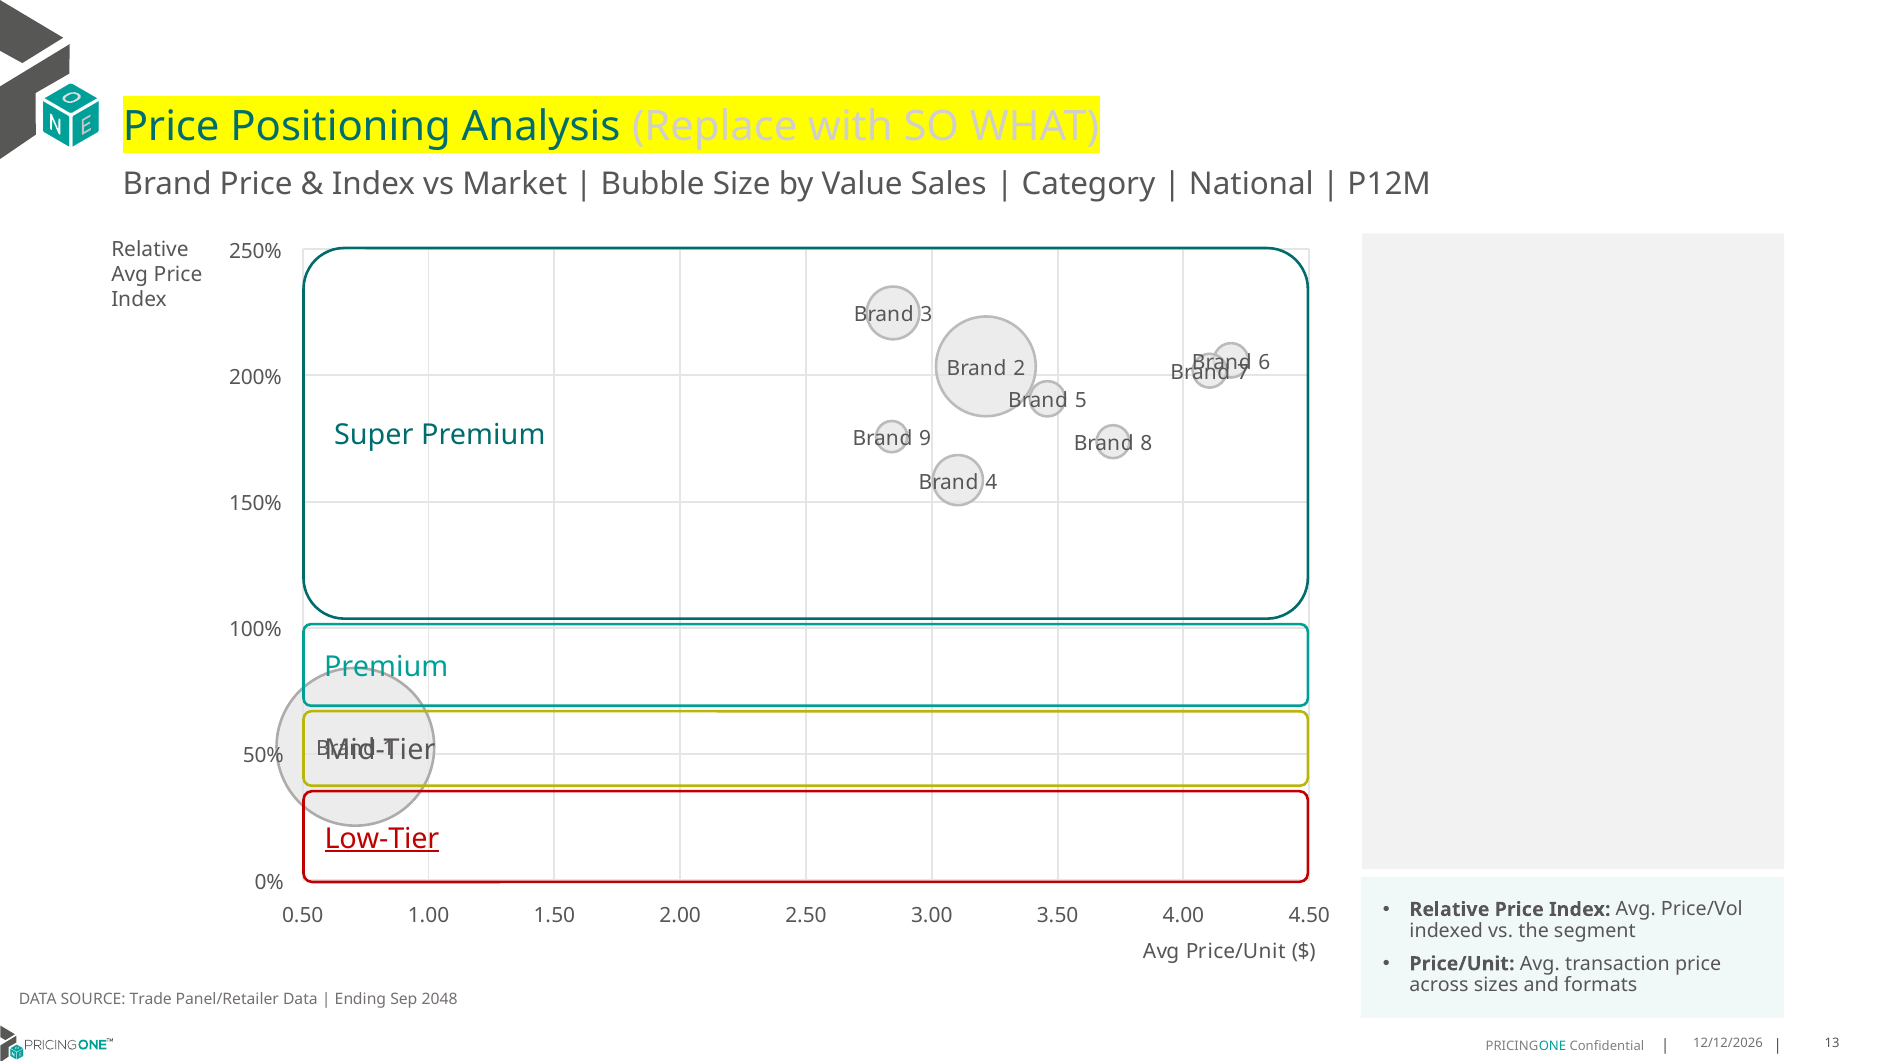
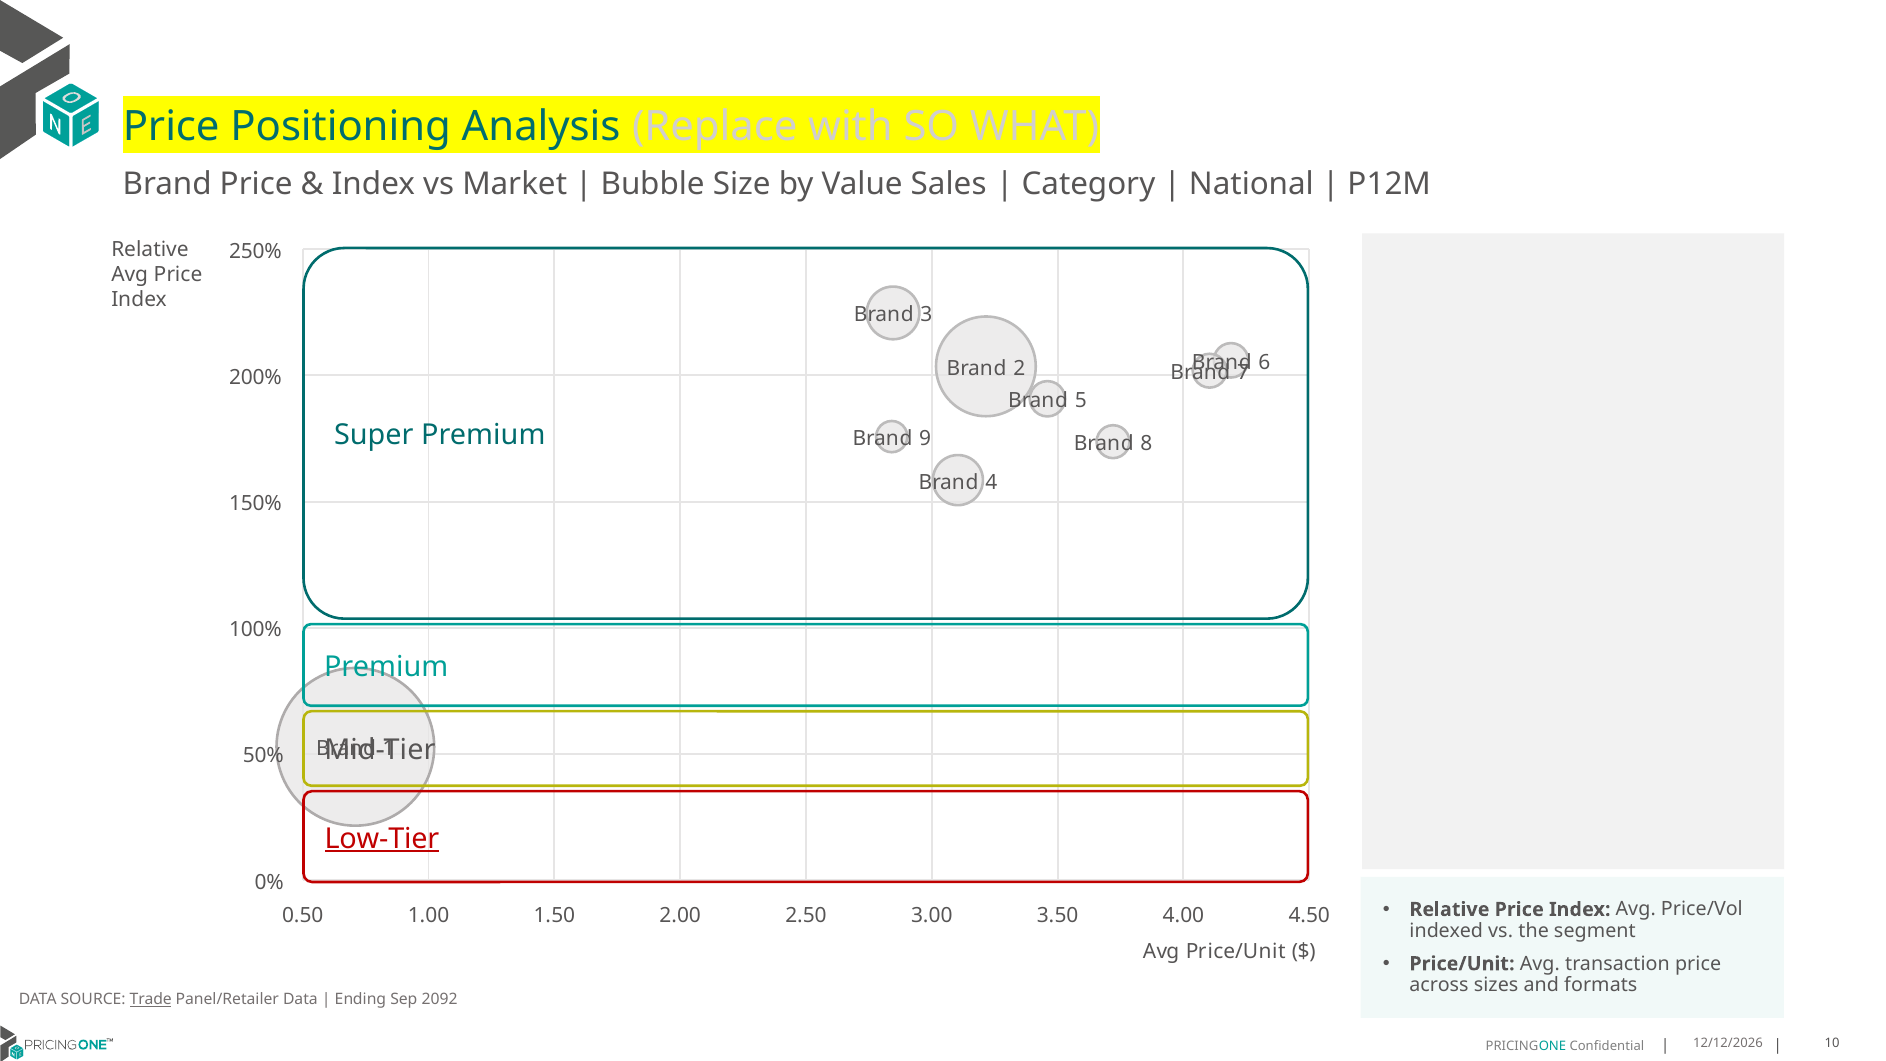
Trade underline: none -> present (151, 999)
2048: 2048 -> 2092 (440, 999)
13: 13 -> 10 (1832, 1043)
